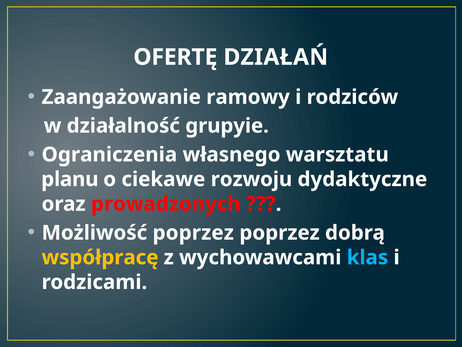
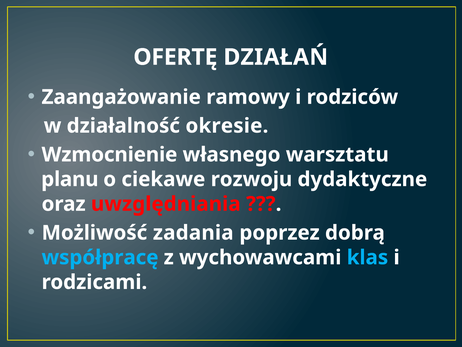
grupyie: grupyie -> okresie (227, 126)
Ograniczenia: Ograniczenia -> Wzmocnienie (109, 154)
prowadzonych: prowadzonych -> uwzględniania (166, 204)
Możliwość poprzez: poprzez -> zadania (193, 232)
współpracę colour: yellow -> light blue (100, 257)
